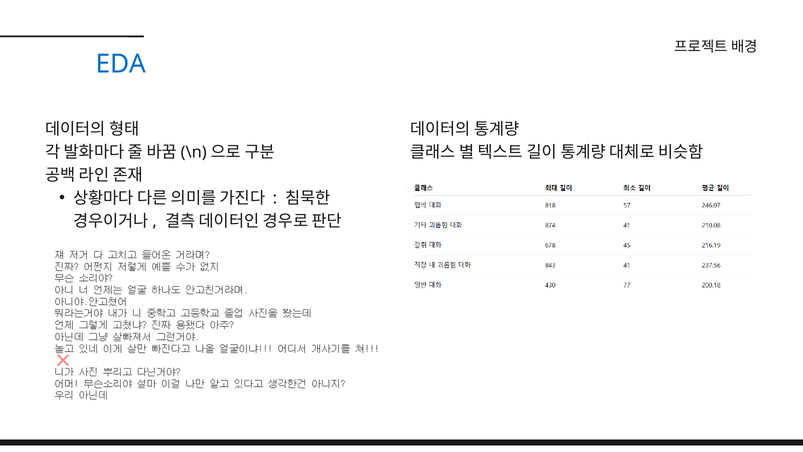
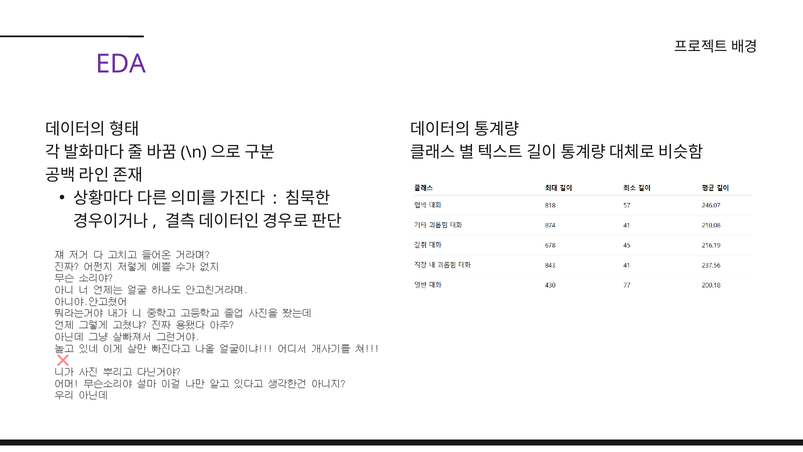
EDA colour: blue -> purple (121, 64)
